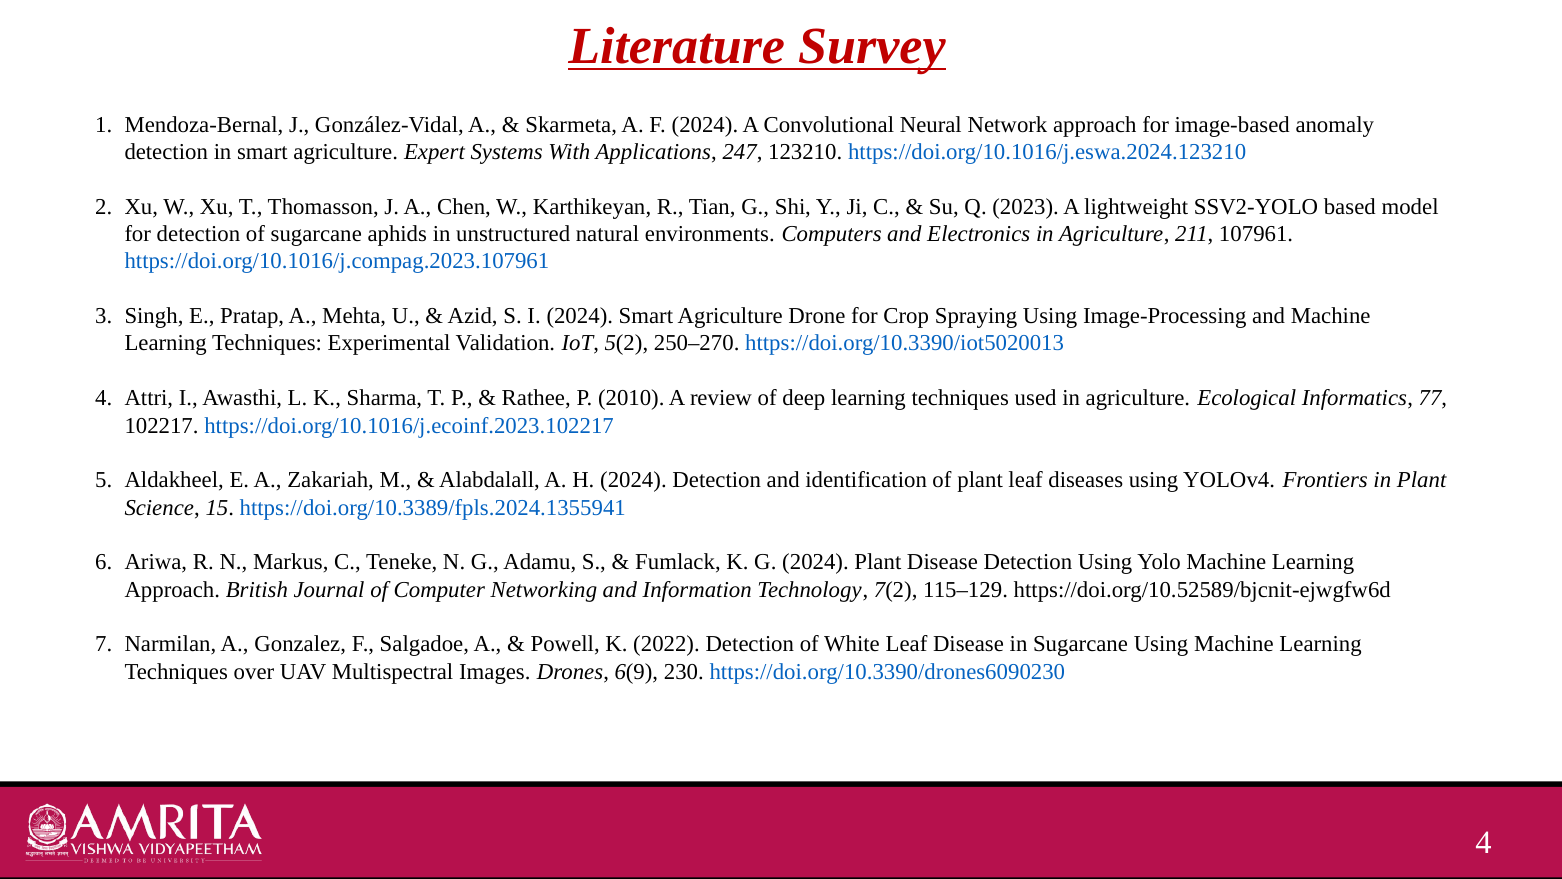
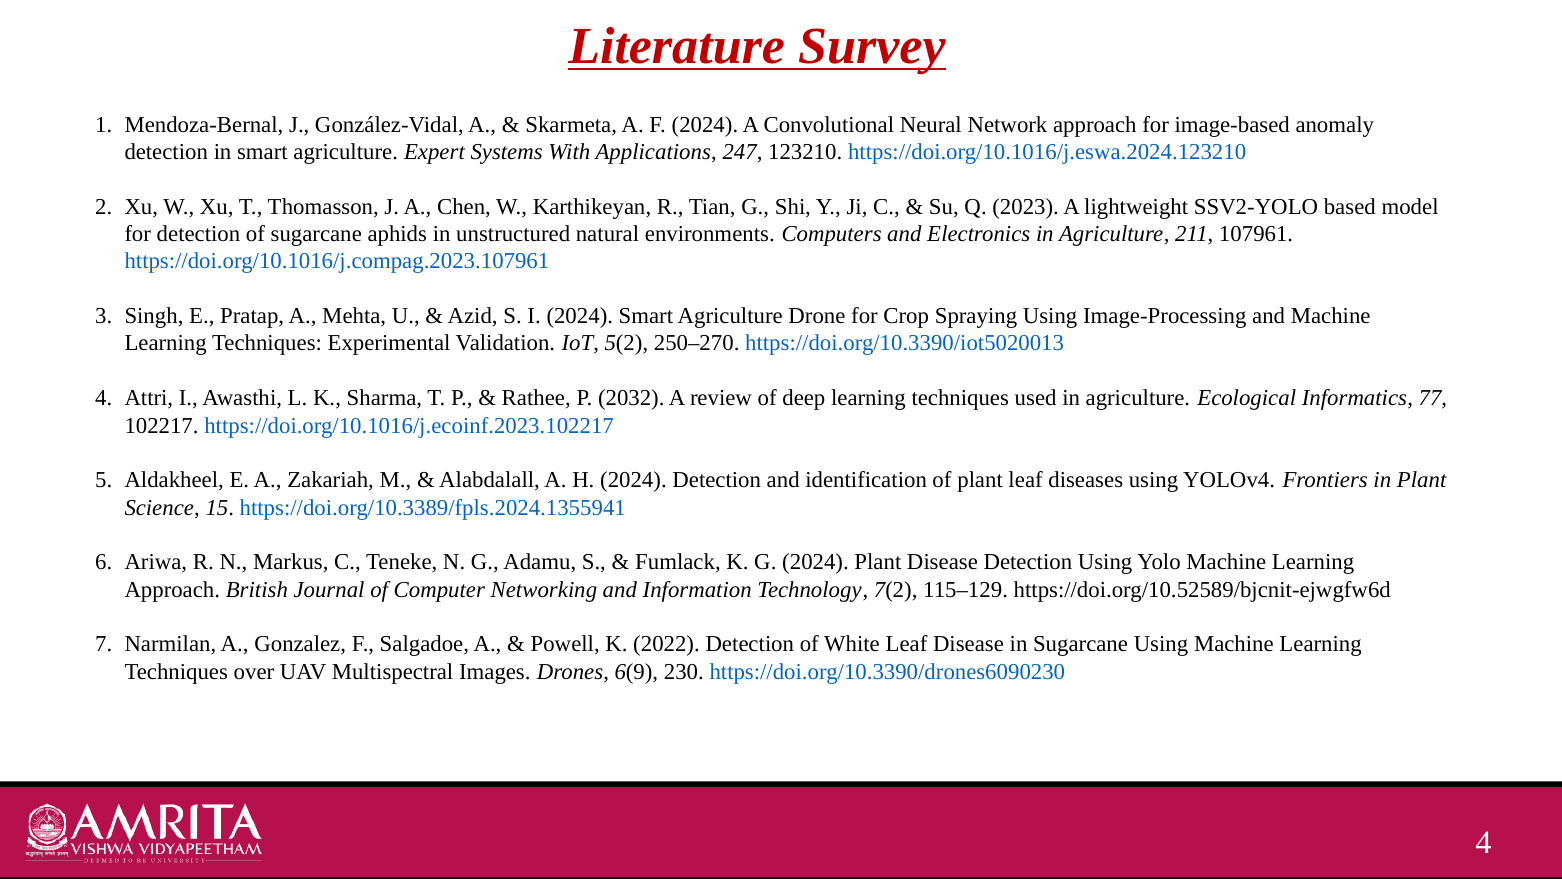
2010: 2010 -> 2032 (631, 398)
